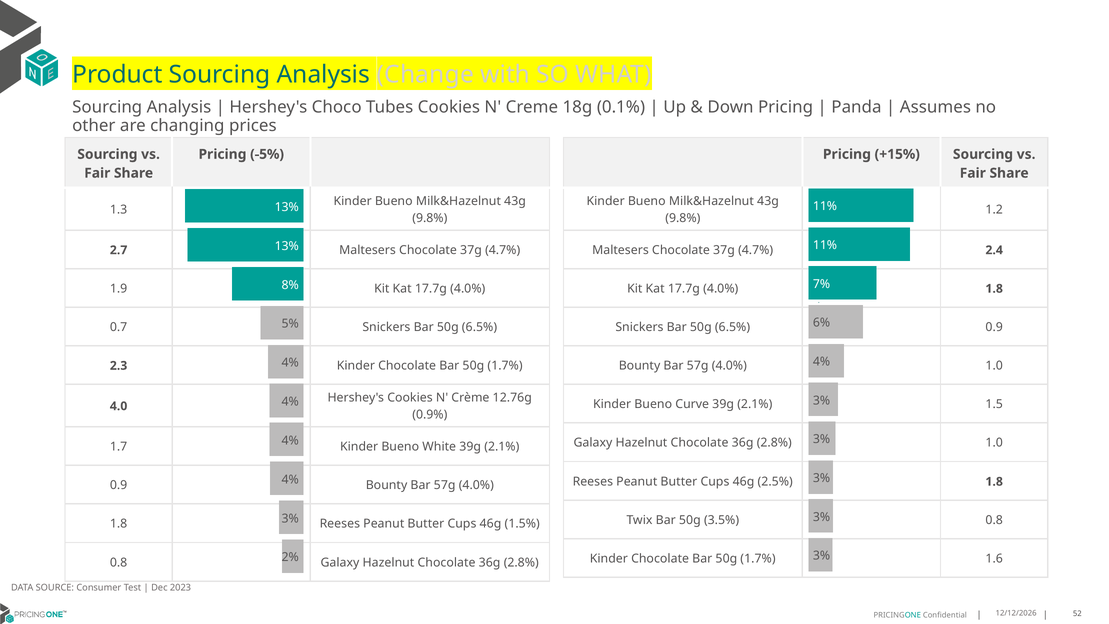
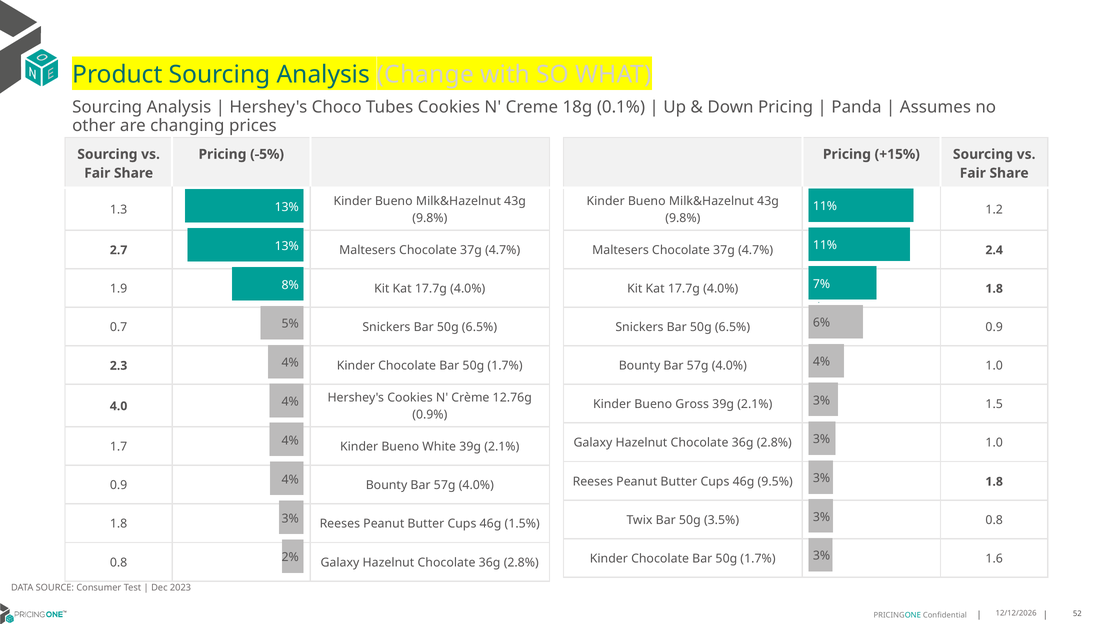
Curve: Curve -> Gross (692, 404)
2.5%: 2.5% -> 9.5% (775, 482)
